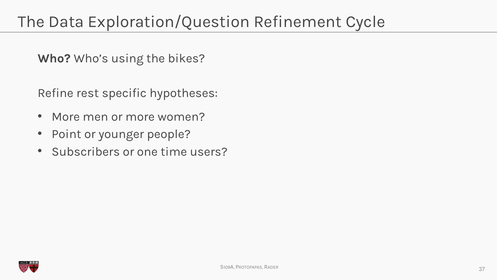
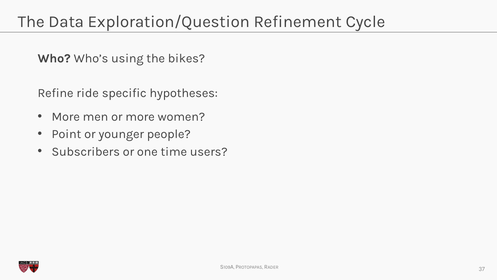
rest: rest -> ride (88, 93)
